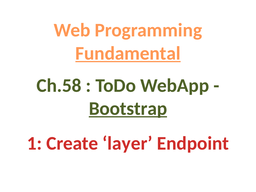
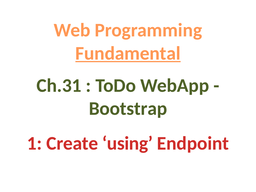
Ch.58: Ch.58 -> Ch.31 (59, 86)
Bootstrap underline: present -> none (128, 109)
layer: layer -> using (128, 143)
